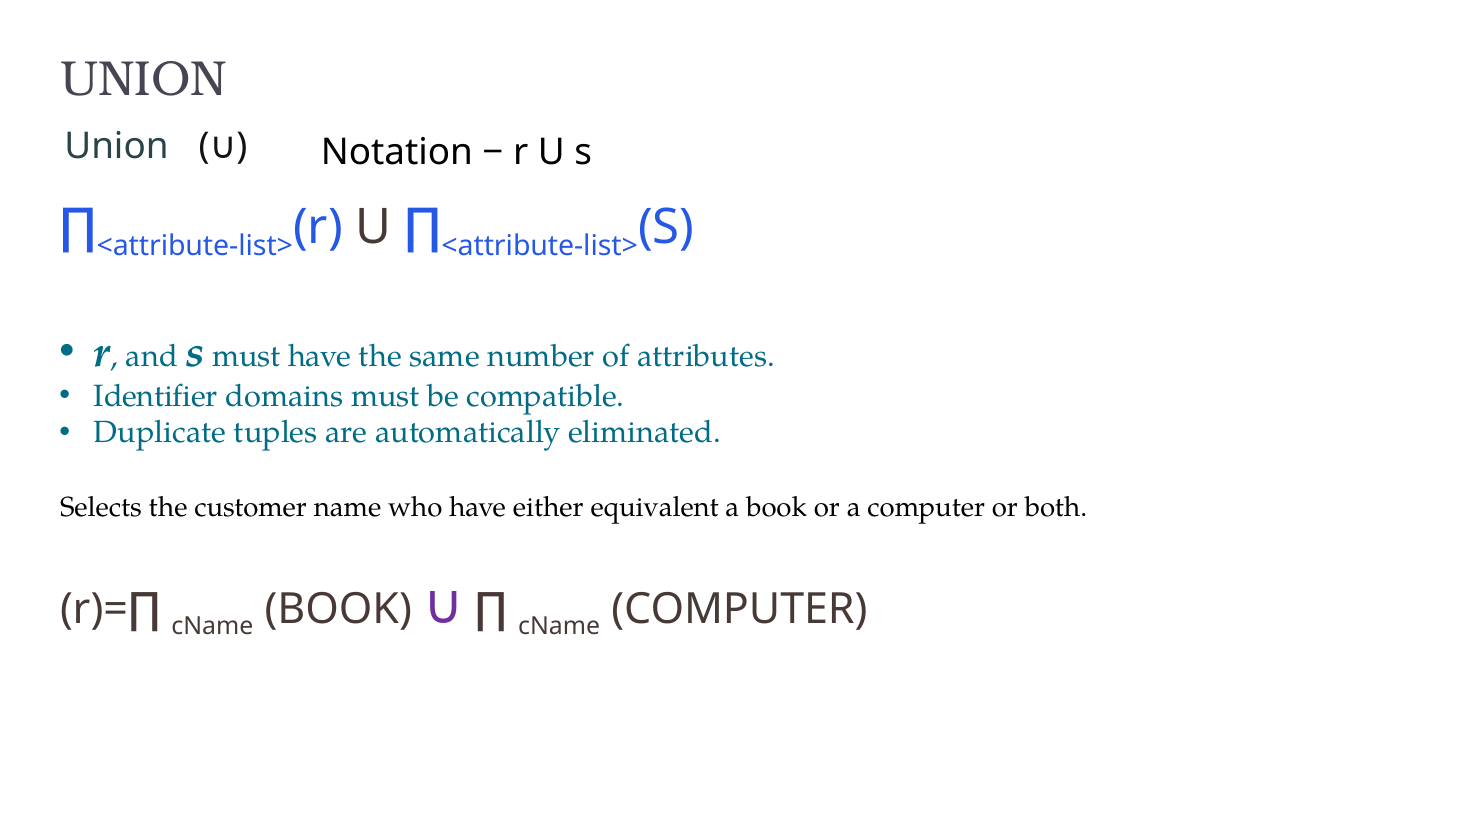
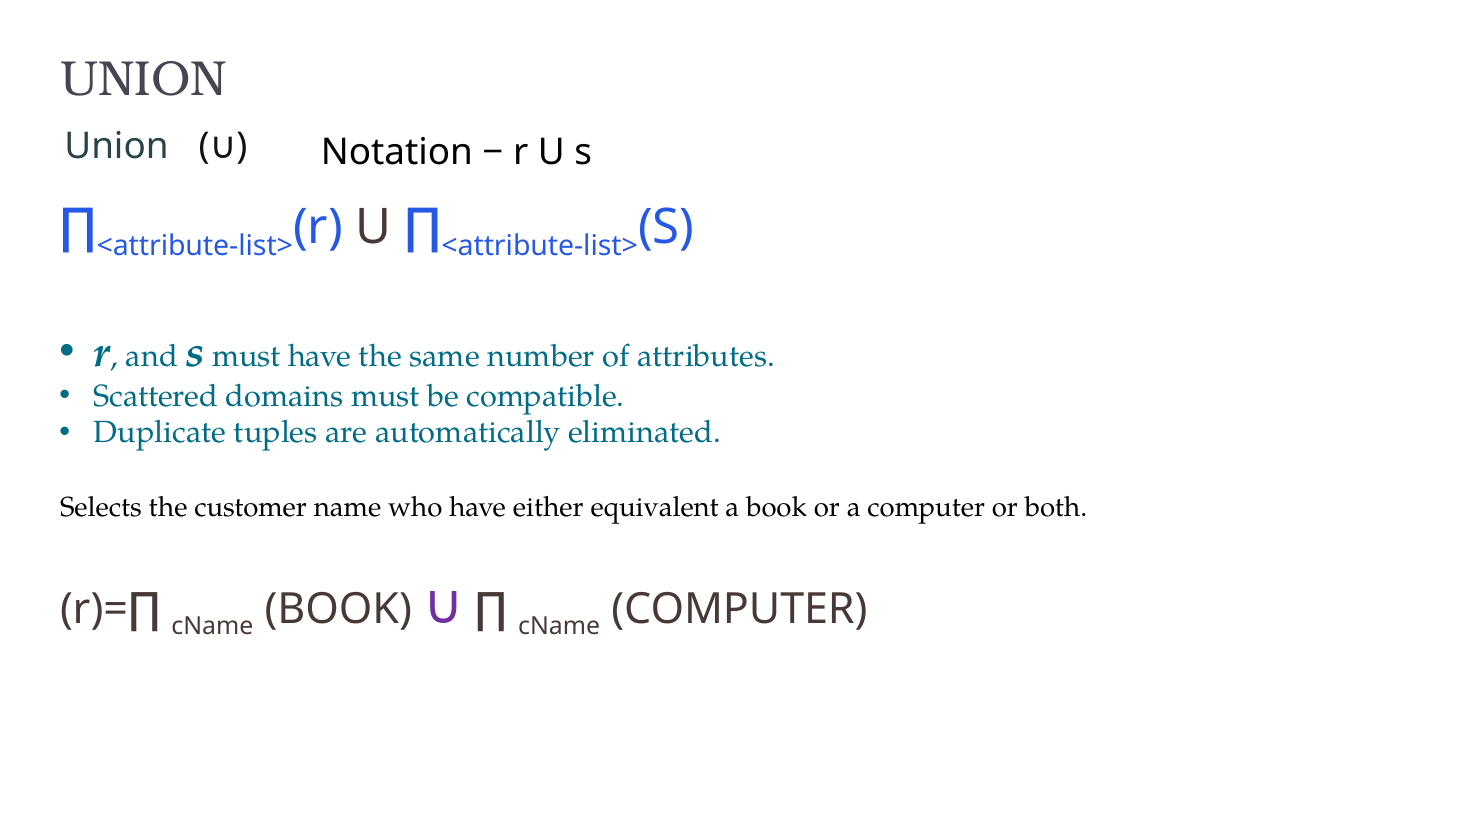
Identifier: Identifier -> Scattered (156, 396)
